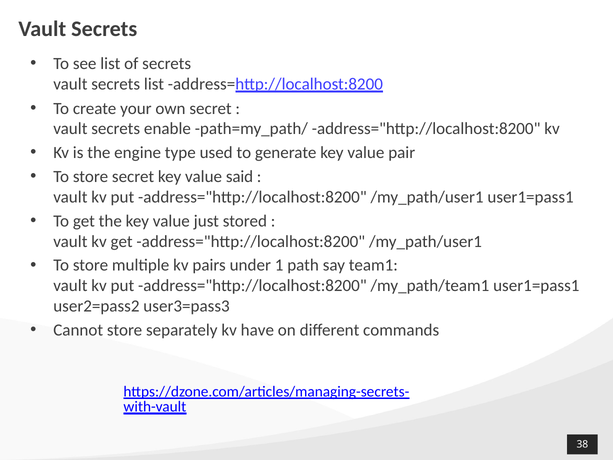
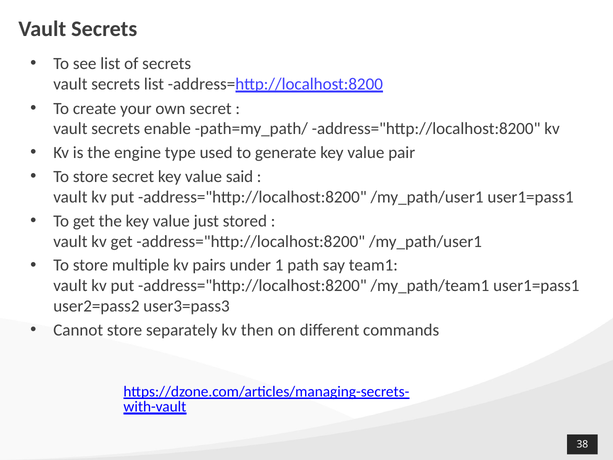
have: have -> then (257, 330)
